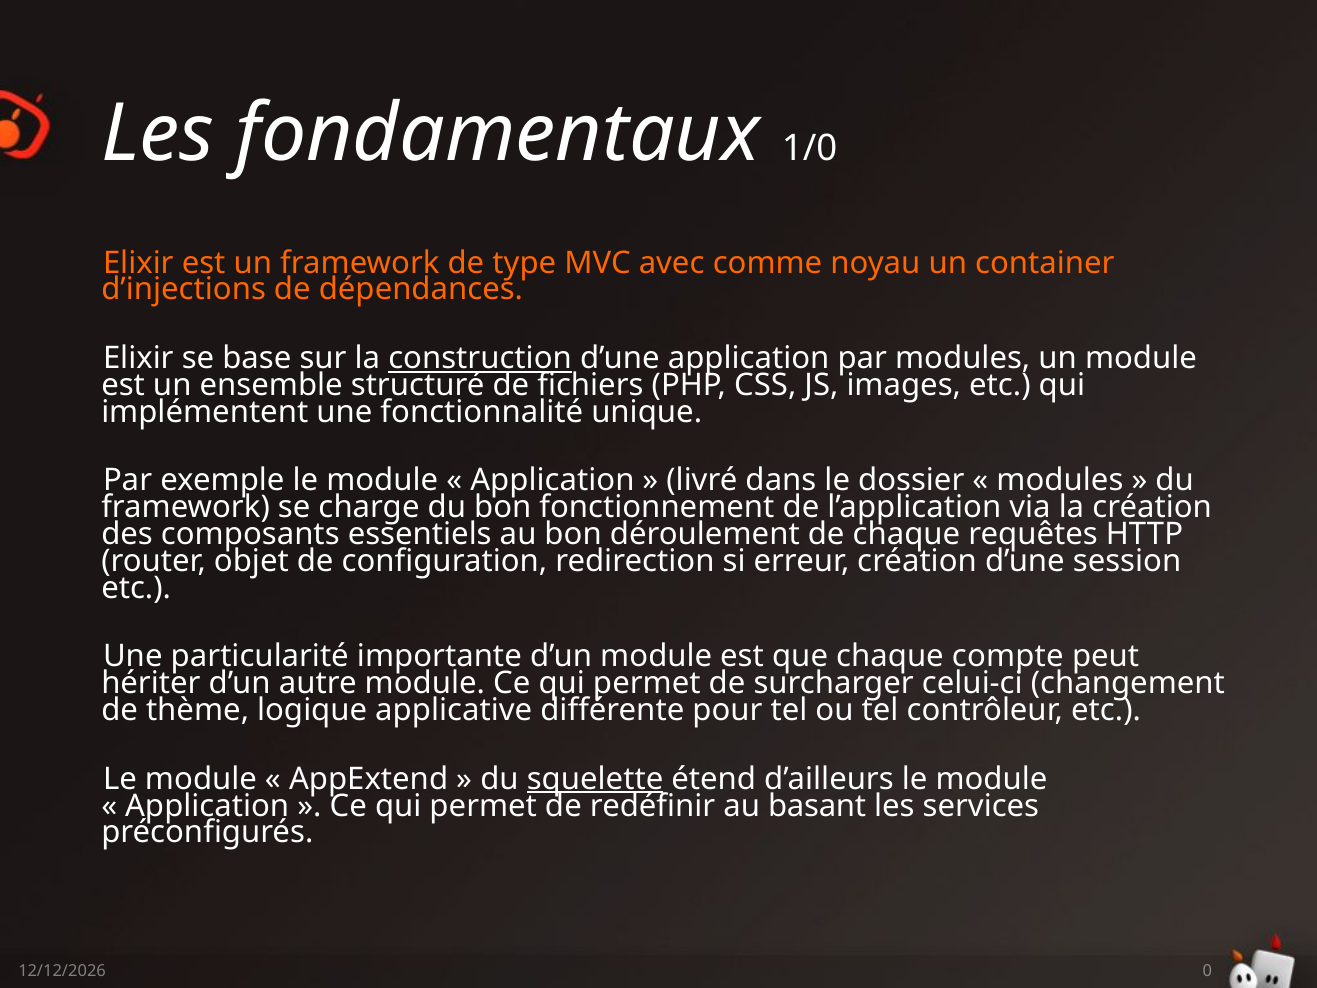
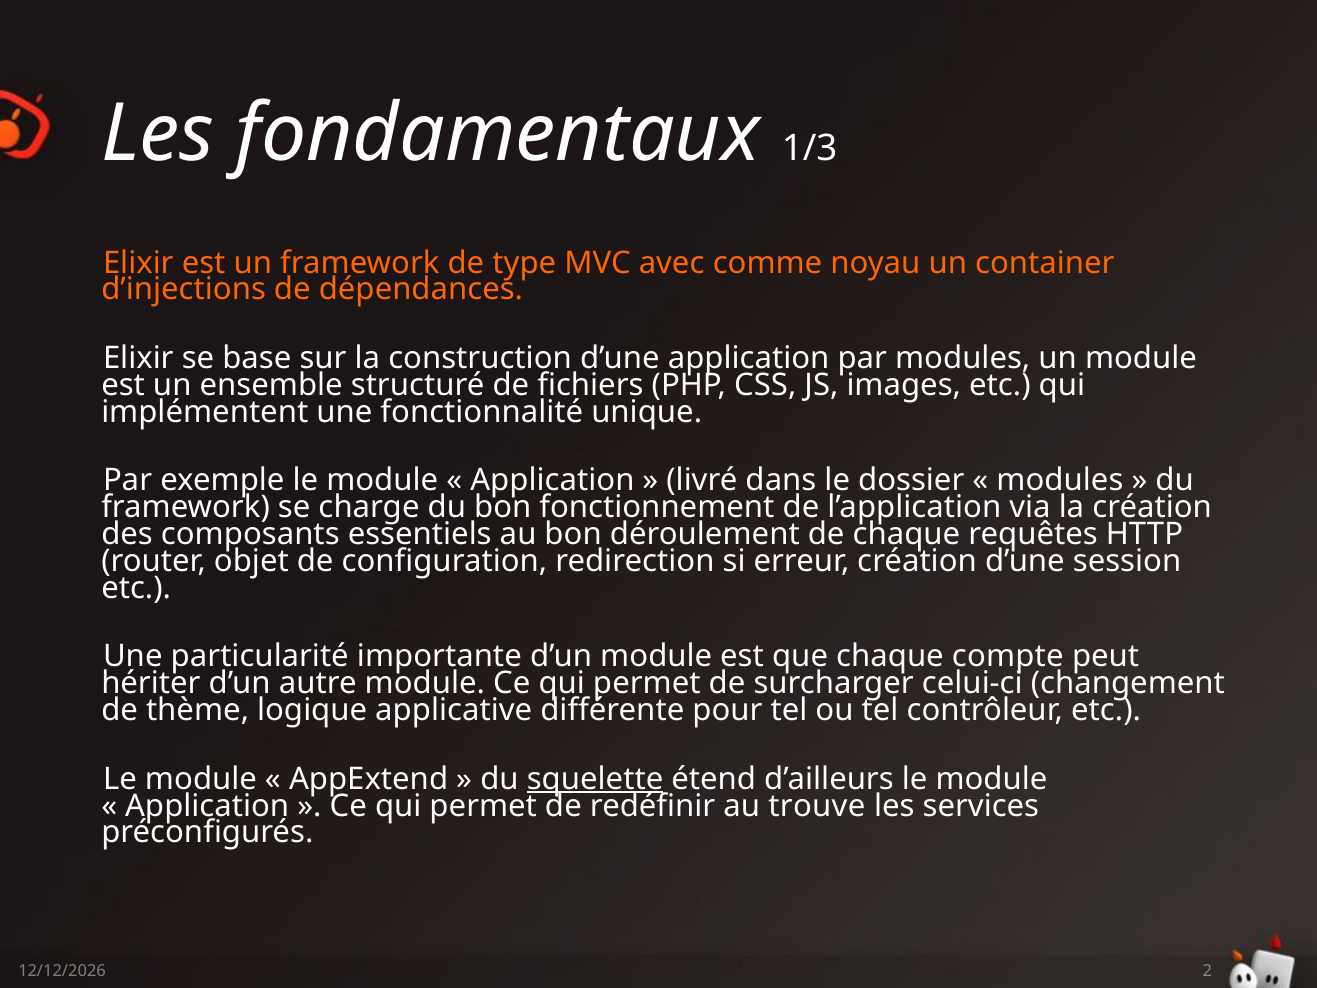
1/0: 1/0 -> 1/3 (810, 148)
construction underline: present -> none (480, 358)
basant: basant -> trouve (817, 806)
0: 0 -> 2 (1207, 971)
